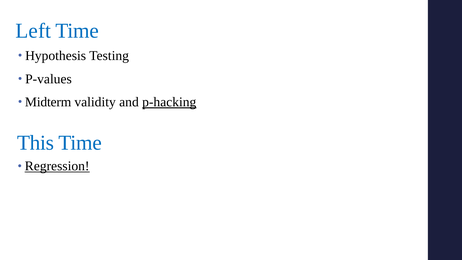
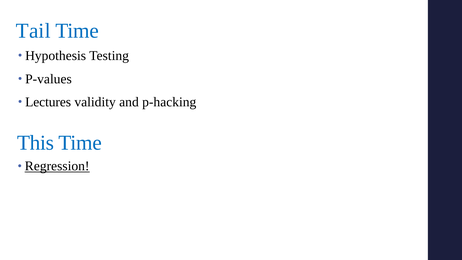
Left: Left -> Tail (33, 31)
Midterm: Midterm -> Lectures (48, 102)
p-hacking underline: present -> none (169, 102)
